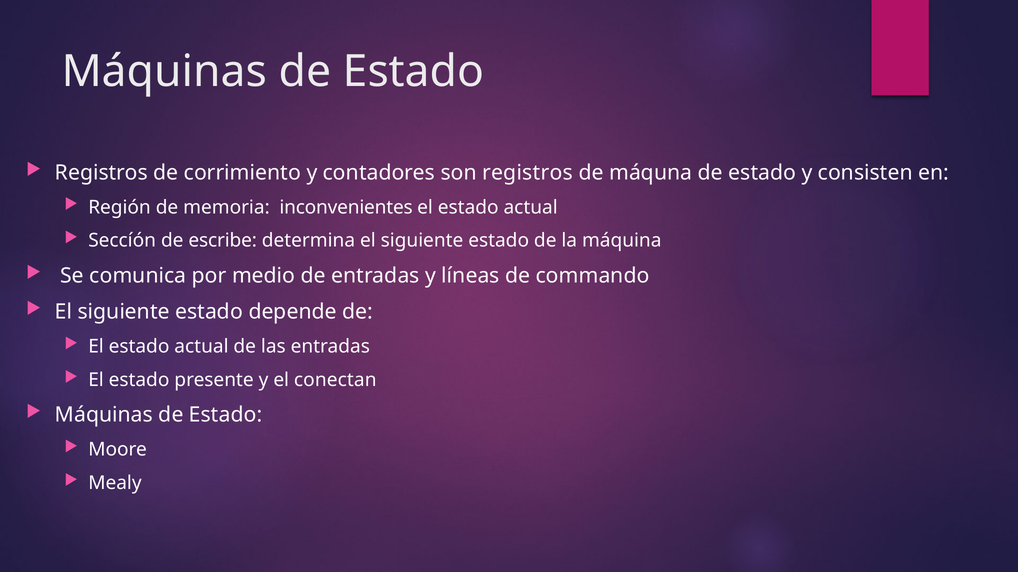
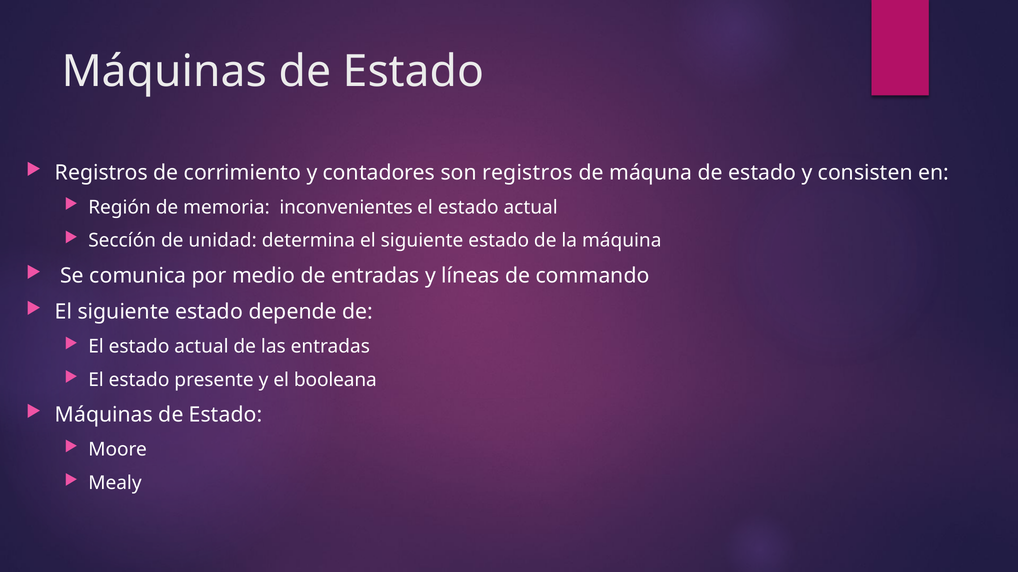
escribe: escribe -> unidad (223, 241)
conectan: conectan -> booleana (335, 380)
